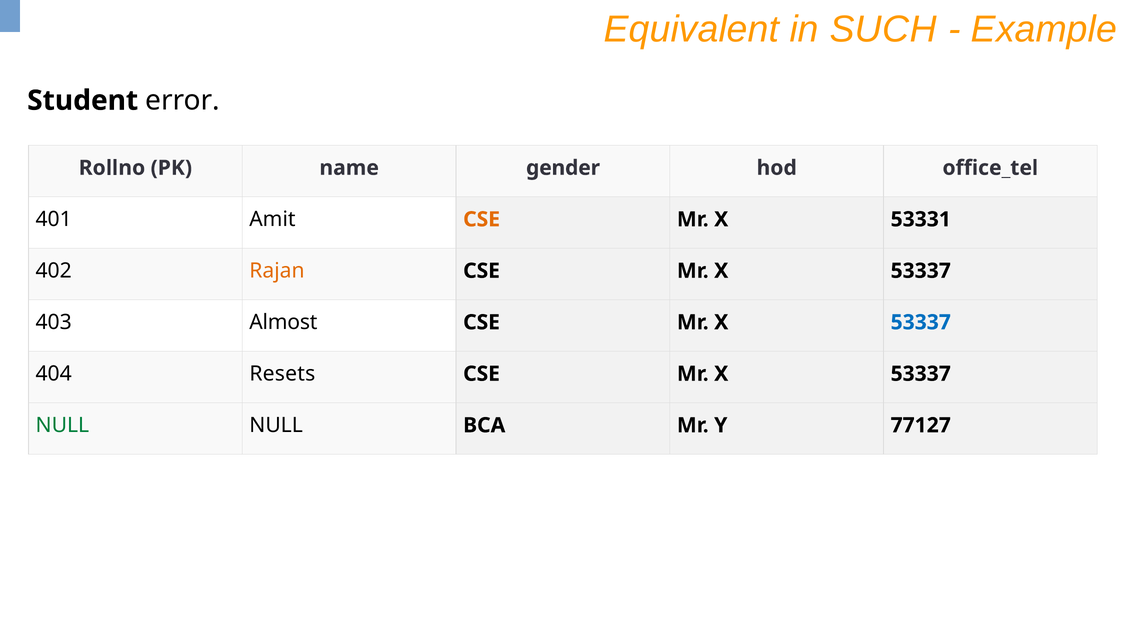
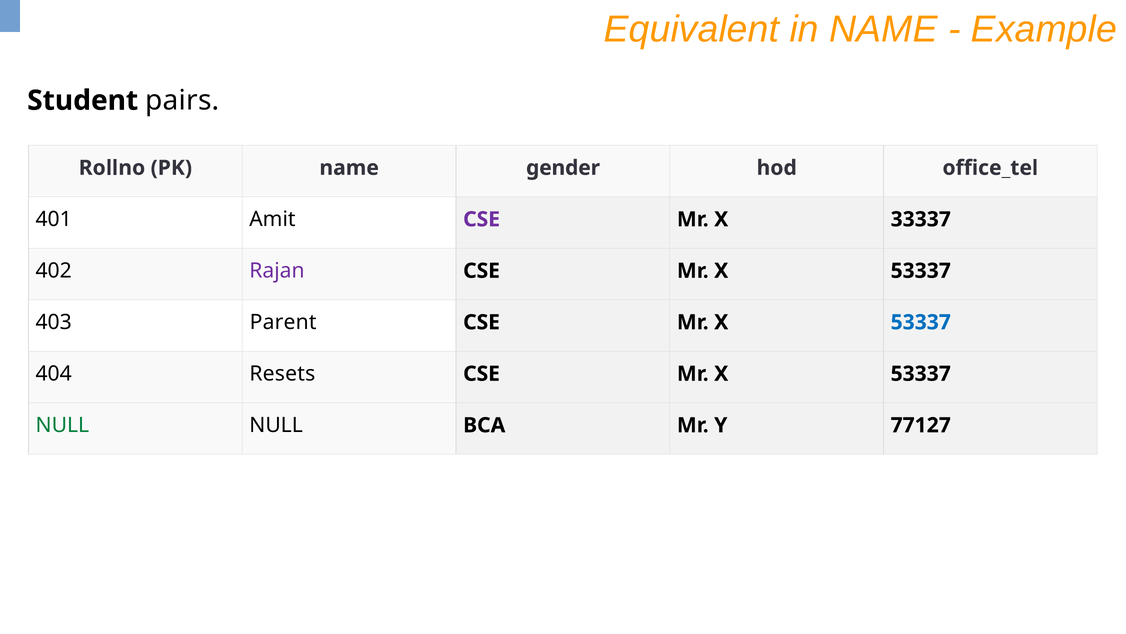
in SUCH: SUCH -> NAME (883, 29)
error: error -> pairs (182, 100)
CSE colour: orange -> purple (482, 219)
53331: 53331 -> 33337 (921, 219)
Rajan colour: orange -> purple (277, 271)
Almost: Almost -> Parent (283, 322)
